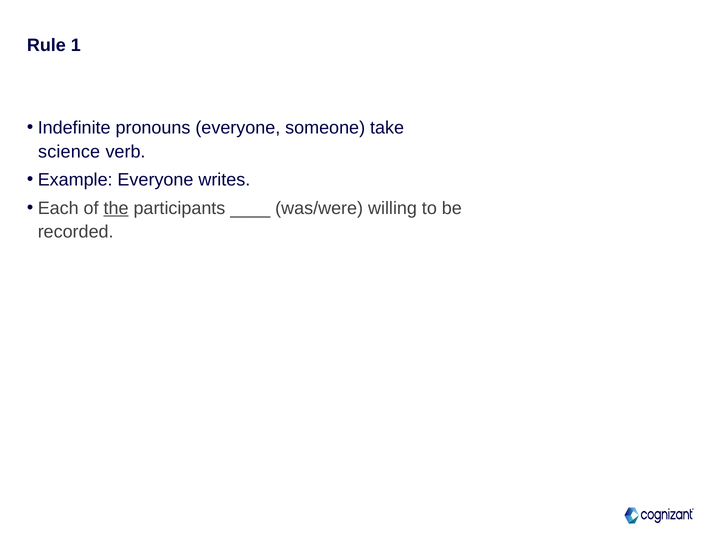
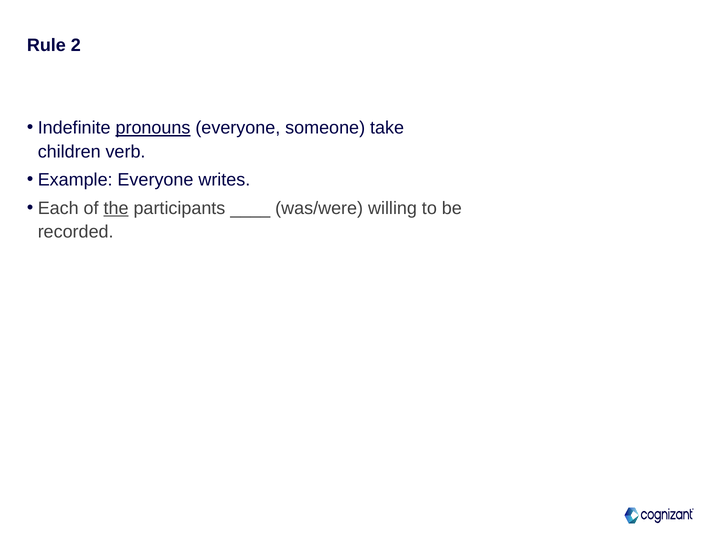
1: 1 -> 2 (76, 46)
pronouns underline: none -> present (153, 128)
science: science -> children (69, 152)
